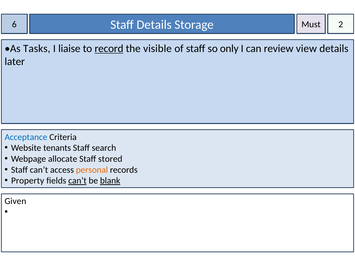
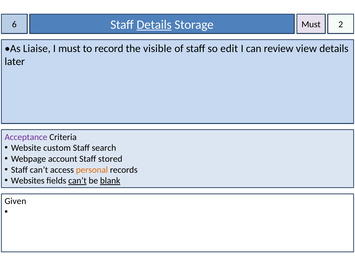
Details underline: none -> present (154, 25)
Tasks: Tasks -> Liaise (37, 49)
I liaise: liaise -> must (69, 49)
record underline: present -> none (109, 49)
only: only -> edit (229, 49)
Acceptance colour: blue -> purple (26, 137)
tenants: tenants -> custom (57, 148)
allocate: allocate -> account (63, 159)
Property: Property -> Websites (28, 181)
